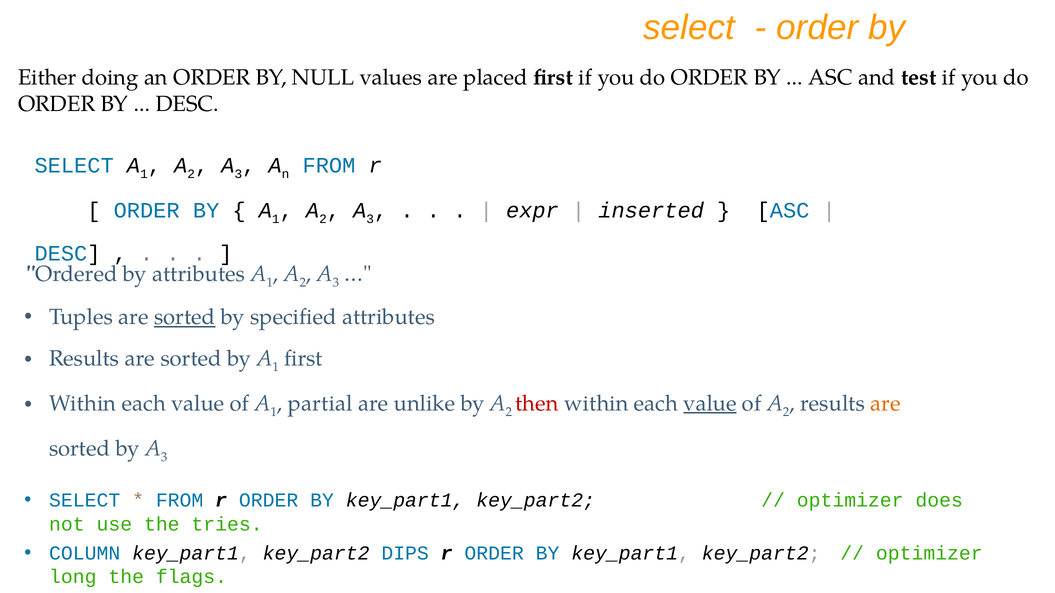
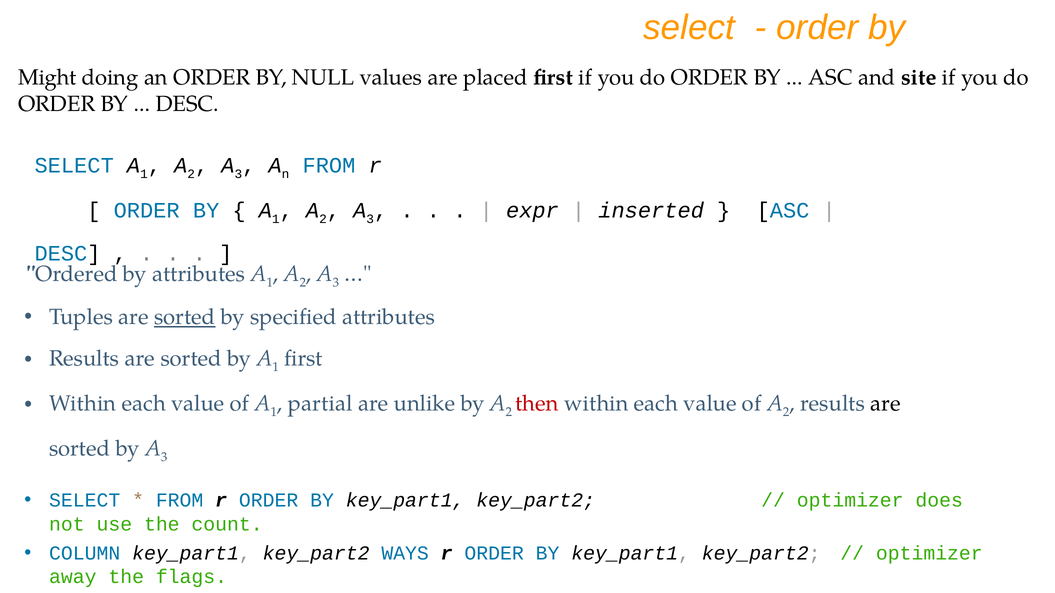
Either: Either -> Might (47, 78)
test: test -> site (919, 78)
value underline: present -> none (710, 404)
are colour: orange -> black (886, 404)
tries: tries -> count (227, 524)
DIPS: DIPS -> WAYS (405, 553)
long: long -> away (73, 577)
